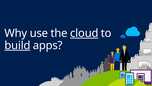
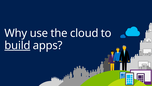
cloud underline: present -> none (84, 33)
